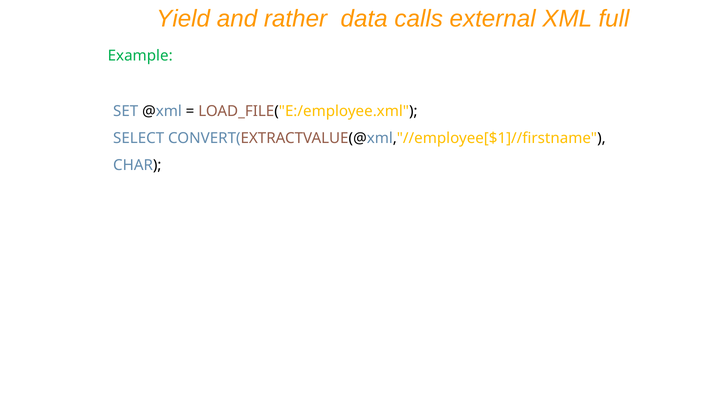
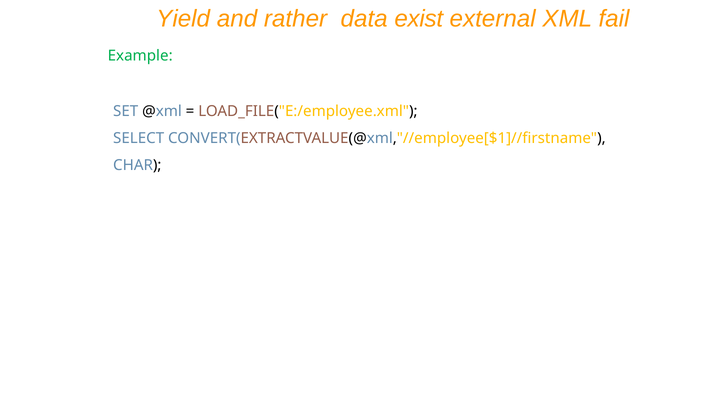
calls: calls -> exist (419, 19)
full: full -> fail (614, 19)
